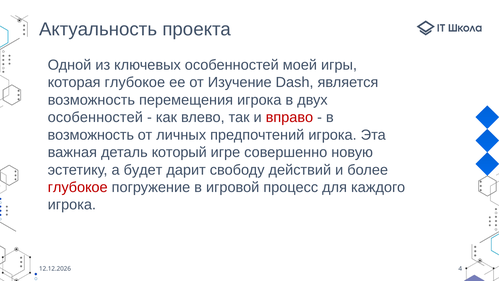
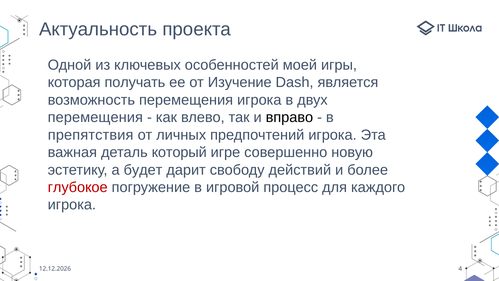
которая глубокое: глубокое -> получать (135, 82)
особенностей: особенностей -> перемещения (95, 117)
вправо colour: red -> black (289, 117)
возможность: возможность -> препятствия (91, 135)
